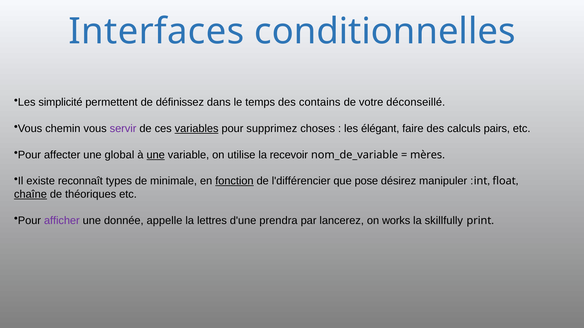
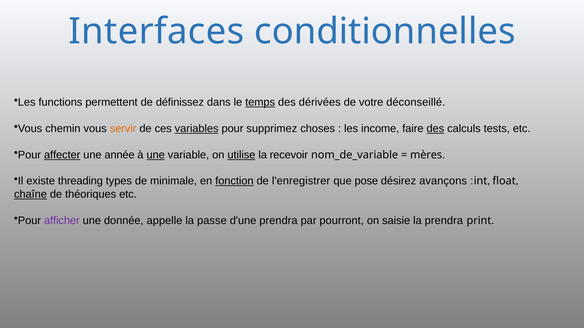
simplicité: simplicité -> functions (60, 102)
temps underline: none -> present (260, 102)
contains: contains -> dérivées (320, 102)
servir colour: purple -> orange (123, 129)
élégant: élégant -> income (380, 129)
des underline: none -> present (435, 129)
pairs: pairs -> tests (497, 129)
affecter underline: none -> present (62, 155)
global: global -> année (120, 155)
utilise underline: none -> present (241, 155)
reconnaît: reconnaît -> threading (80, 181)
l'différencier: l'différencier -> l'enregistrer (301, 181)
manipuler: manipuler -> avançons (443, 181)
lettres: lettres -> passe (212, 221)
lancerez: lancerez -> pourront (342, 221)
works: works -> saisie (396, 221)
la skillfully: skillfully -> prendra (444, 221)
